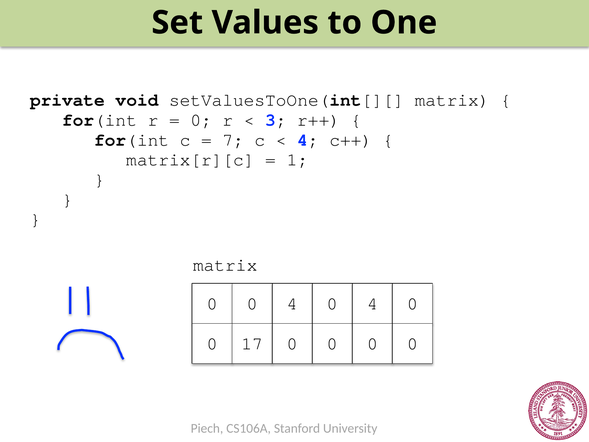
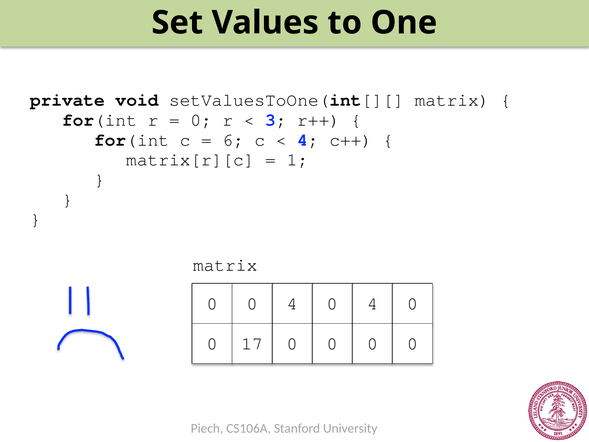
7: 7 -> 6 (233, 140)
